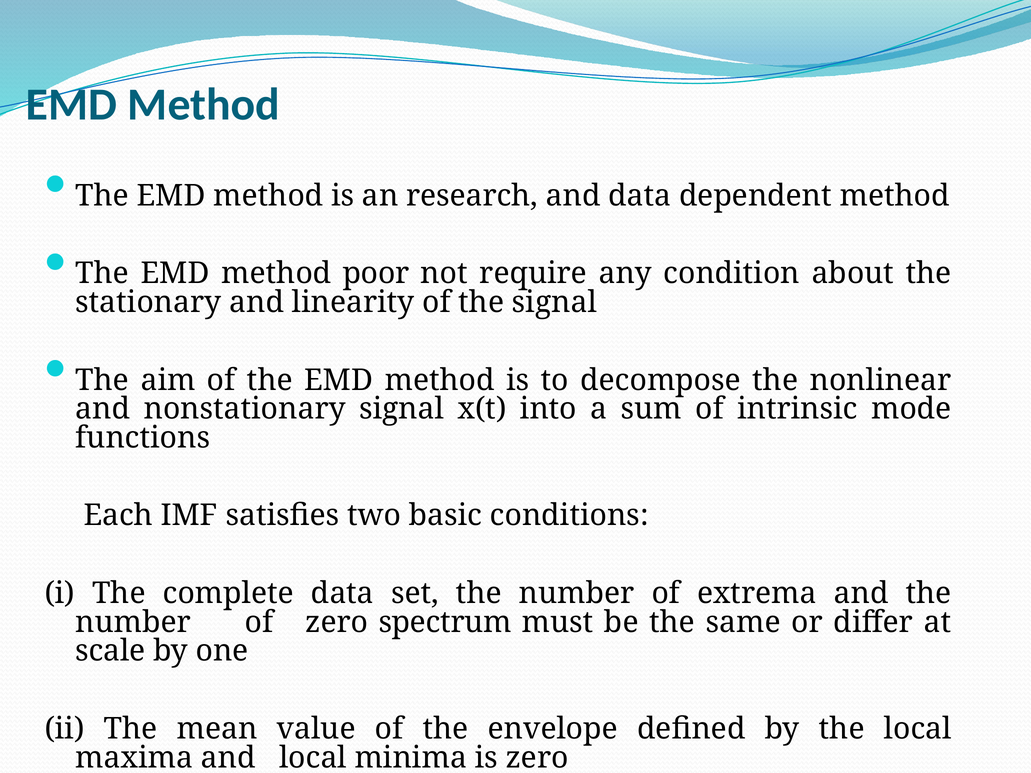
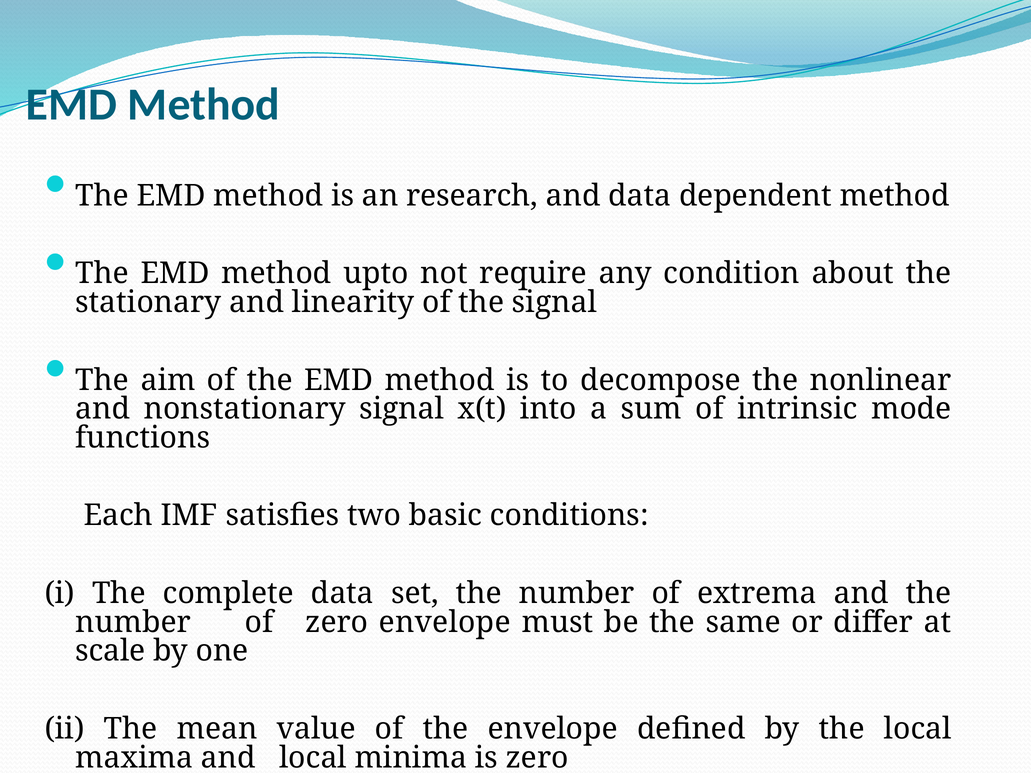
poor: poor -> upto (376, 274)
zero spectrum: spectrum -> envelope (445, 622)
